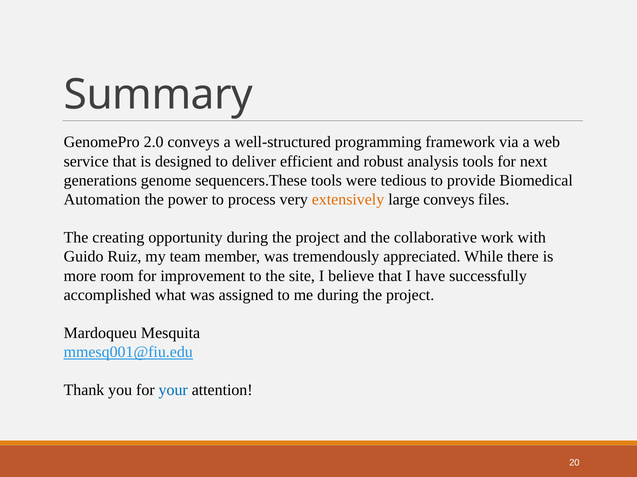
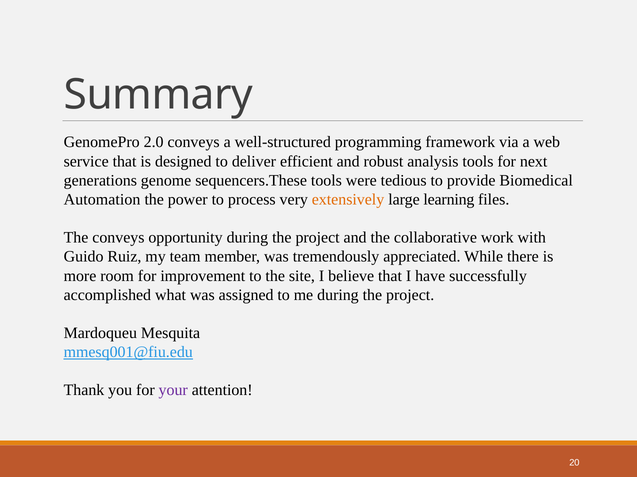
large conveys: conveys -> learning (449, 200)
The creating: creating -> conveys (118, 238)
your colour: blue -> purple (173, 391)
